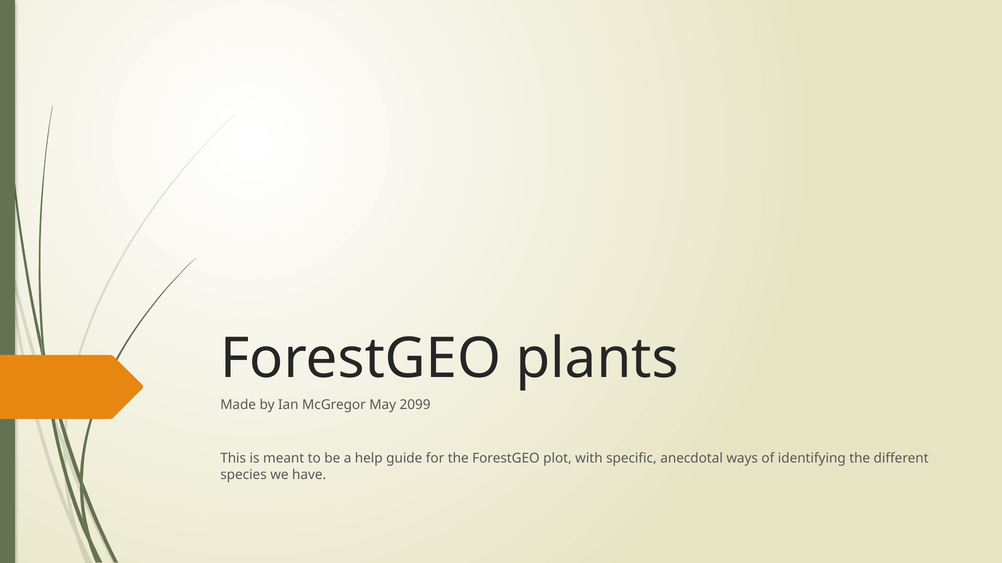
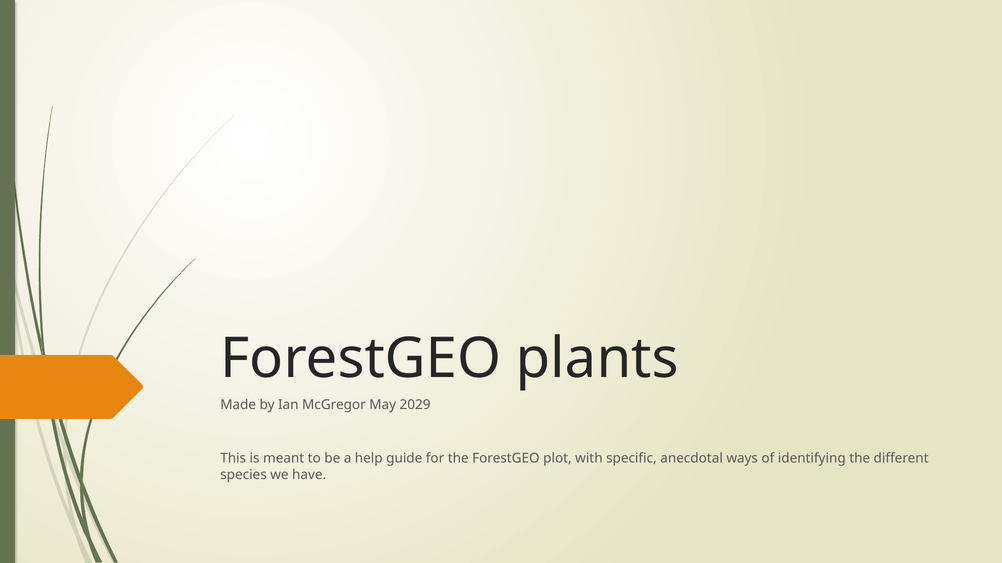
2099: 2099 -> 2029 (415, 405)
